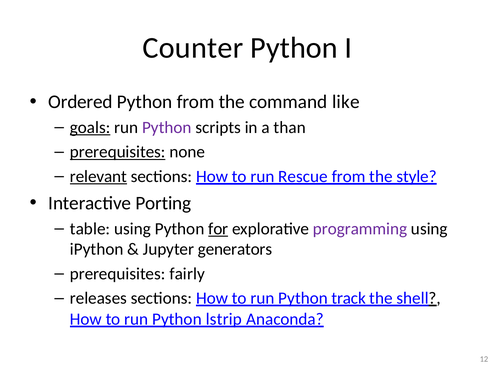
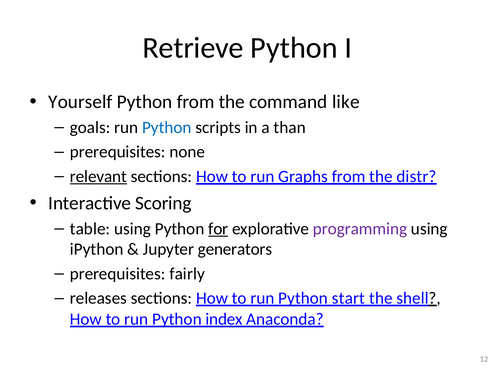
Counter: Counter -> Retrieve (193, 48)
Ordered: Ordered -> Yourself (80, 102)
goals underline: present -> none (90, 128)
Python colour: purple -> blue (167, 128)
prerequisites underline: present -> none (118, 152)
Rescue: Rescue -> Graphs (303, 177)
style: style -> distr (416, 177)
Porting: Porting -> Scoring (163, 203)
track: track -> start (349, 298)
lstrip: lstrip -> index (224, 319)
